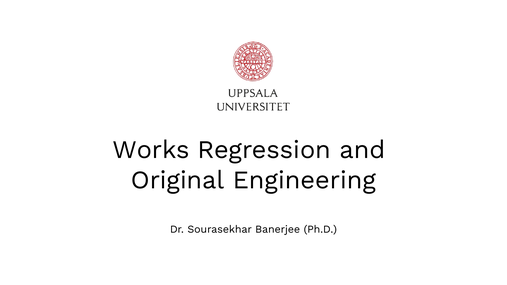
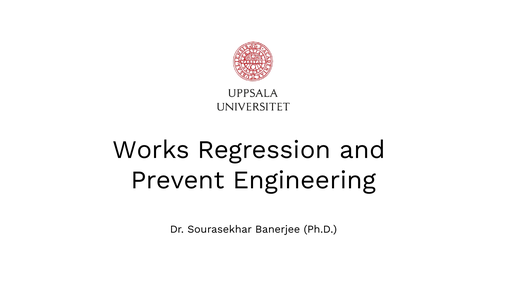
Original: Original -> Prevent (178, 180)
